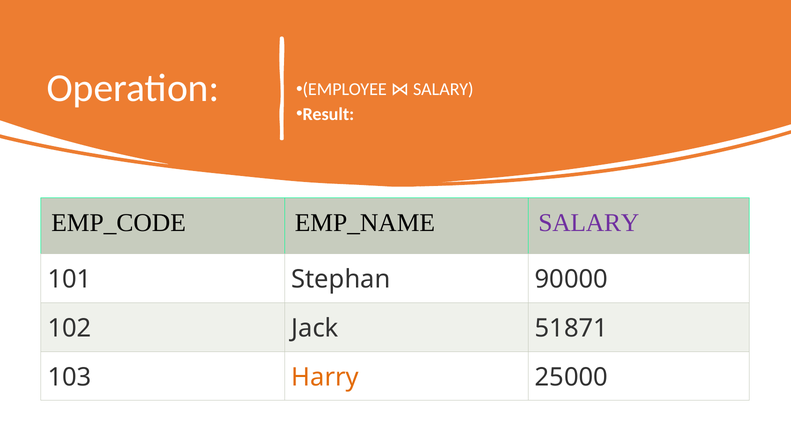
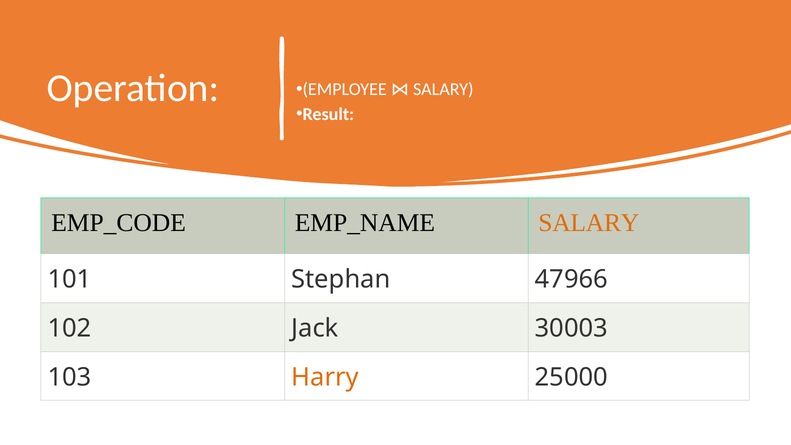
SALARY colour: purple -> orange (589, 223)
90000: 90000 -> 47966 (571, 279)
51871: 51871 -> 30003 (571, 328)
